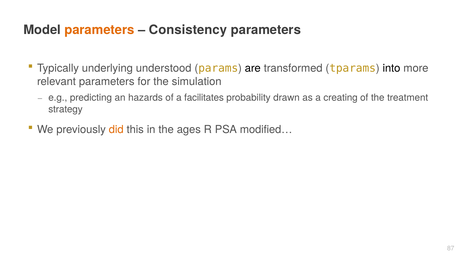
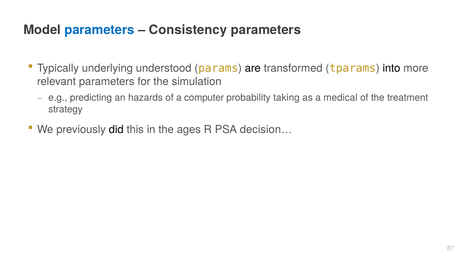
parameters colour: orange -> blue (99, 30)
facilitates: facilitates -> computer (204, 98)
drawn: drawn -> taking (286, 98)
creating: creating -> medical (340, 98)
did colour: orange -> black (116, 130)
modified…: modified… -> decision… (266, 130)
